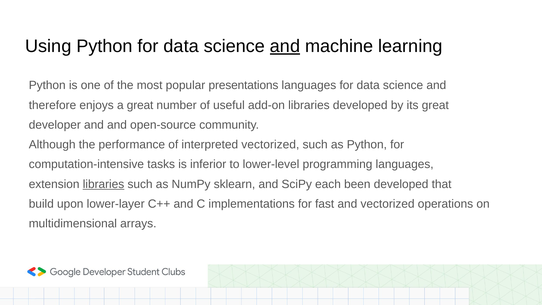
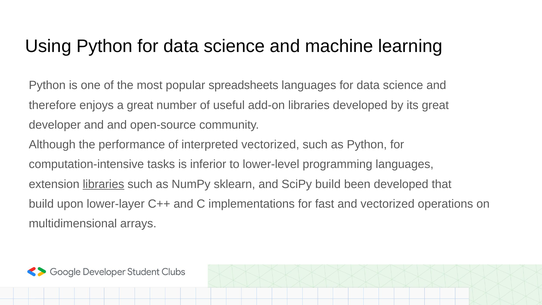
and underline: present -> none (285, 46)
presentations: presentations -> spreadsheets (243, 85)
SciPy each: each -> build (328, 184)
